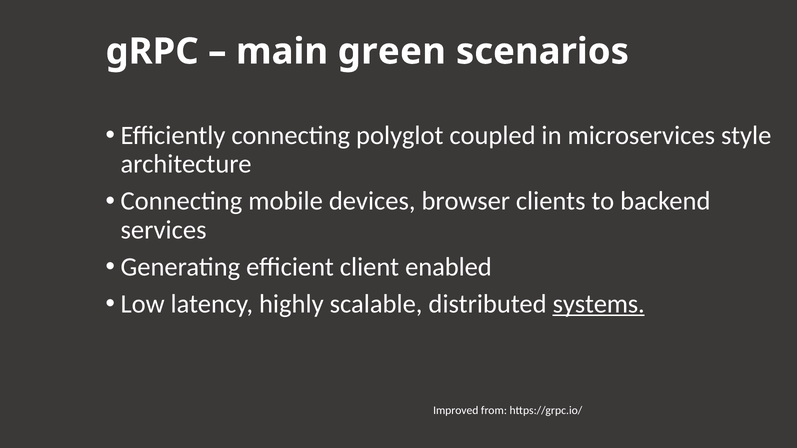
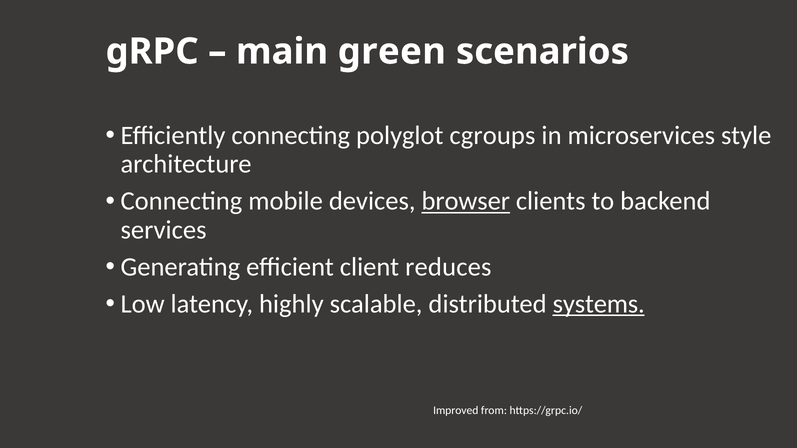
coupled: coupled -> cgroups (492, 136)
browser underline: none -> present (466, 201)
enabled: enabled -> reduces (448, 267)
